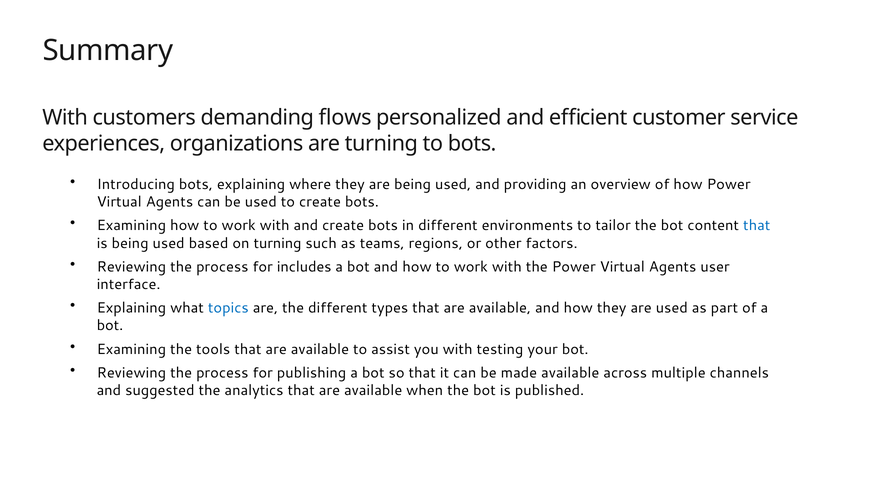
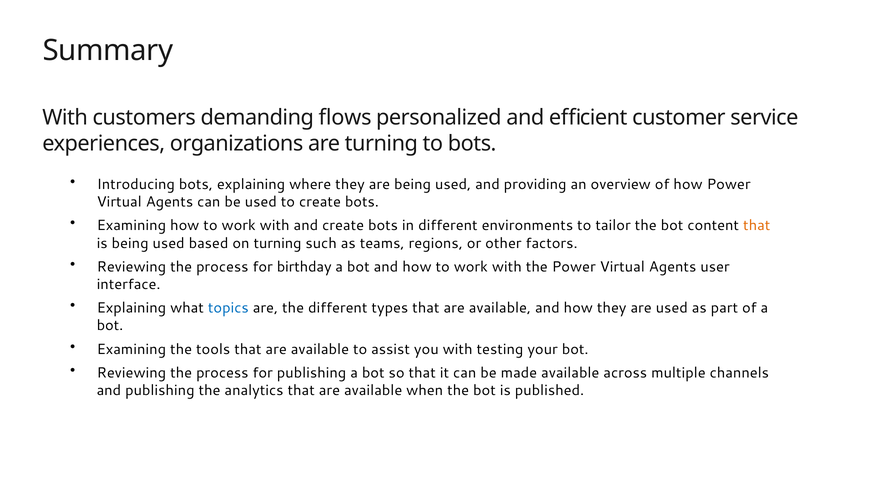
that colour: blue -> orange (757, 225)
includes: includes -> birthday (304, 267)
and suggested: suggested -> publishing (160, 390)
